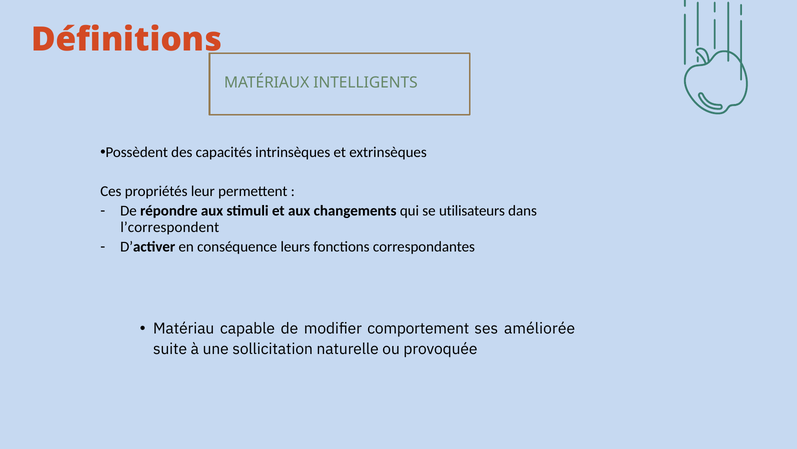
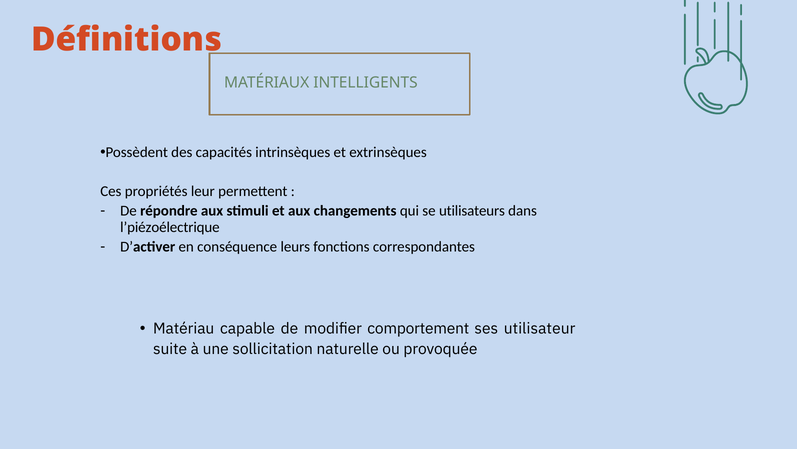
l’correspondent: l’correspondent -> l’piézoélectrique (170, 227)
améliorée: améliorée -> utilisateur (540, 328)
